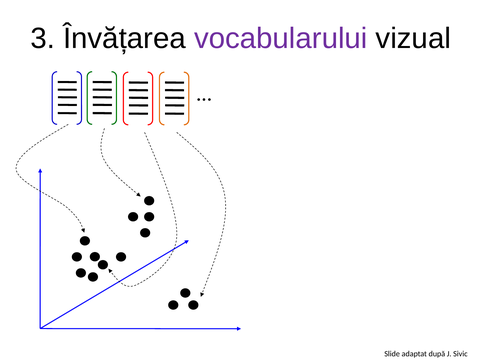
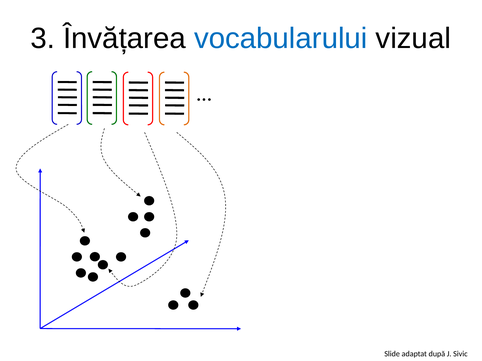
vocabularului colour: purple -> blue (281, 39)
